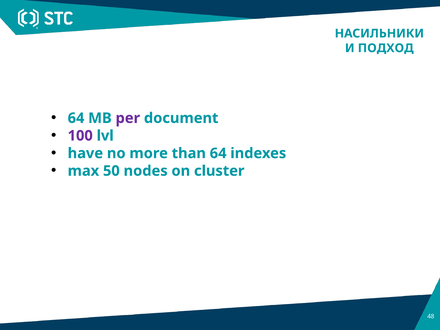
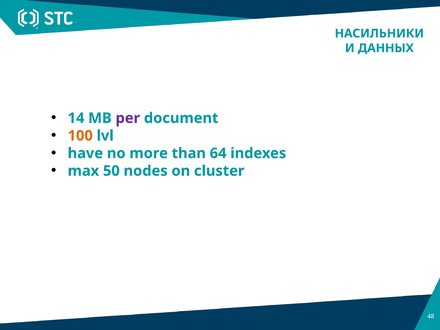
ПОДХОД: ПОДХОД -> ДАННЫХ (386, 48)
64: 64 -> 14 (76, 118)
100 colour: purple -> orange (80, 136)
